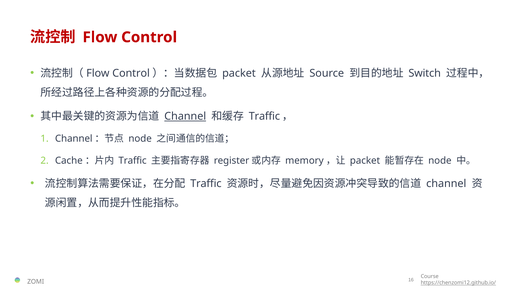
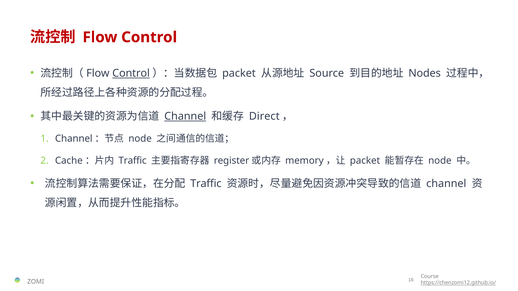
Control underline: none -> present (131, 73)
Switch: Switch -> Nodes (425, 73)
Traffic: Traffic -> Direct (264, 117)
